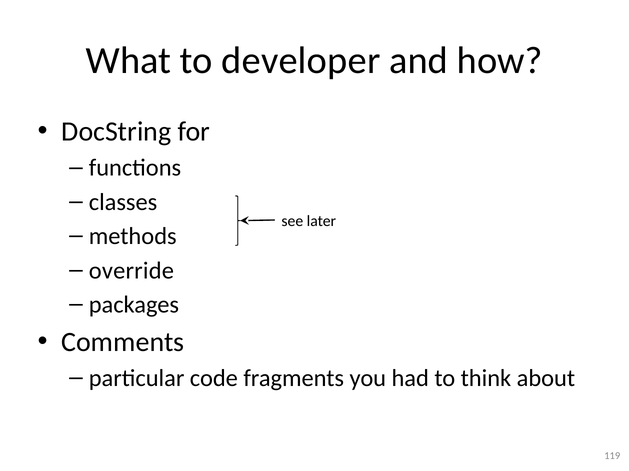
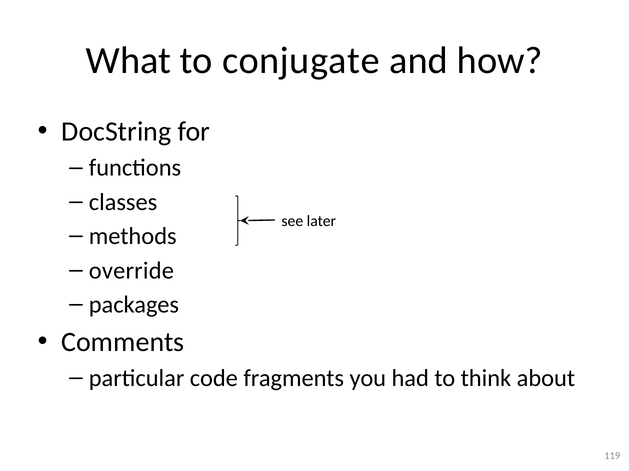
developer: developer -> conjugate (301, 61)
